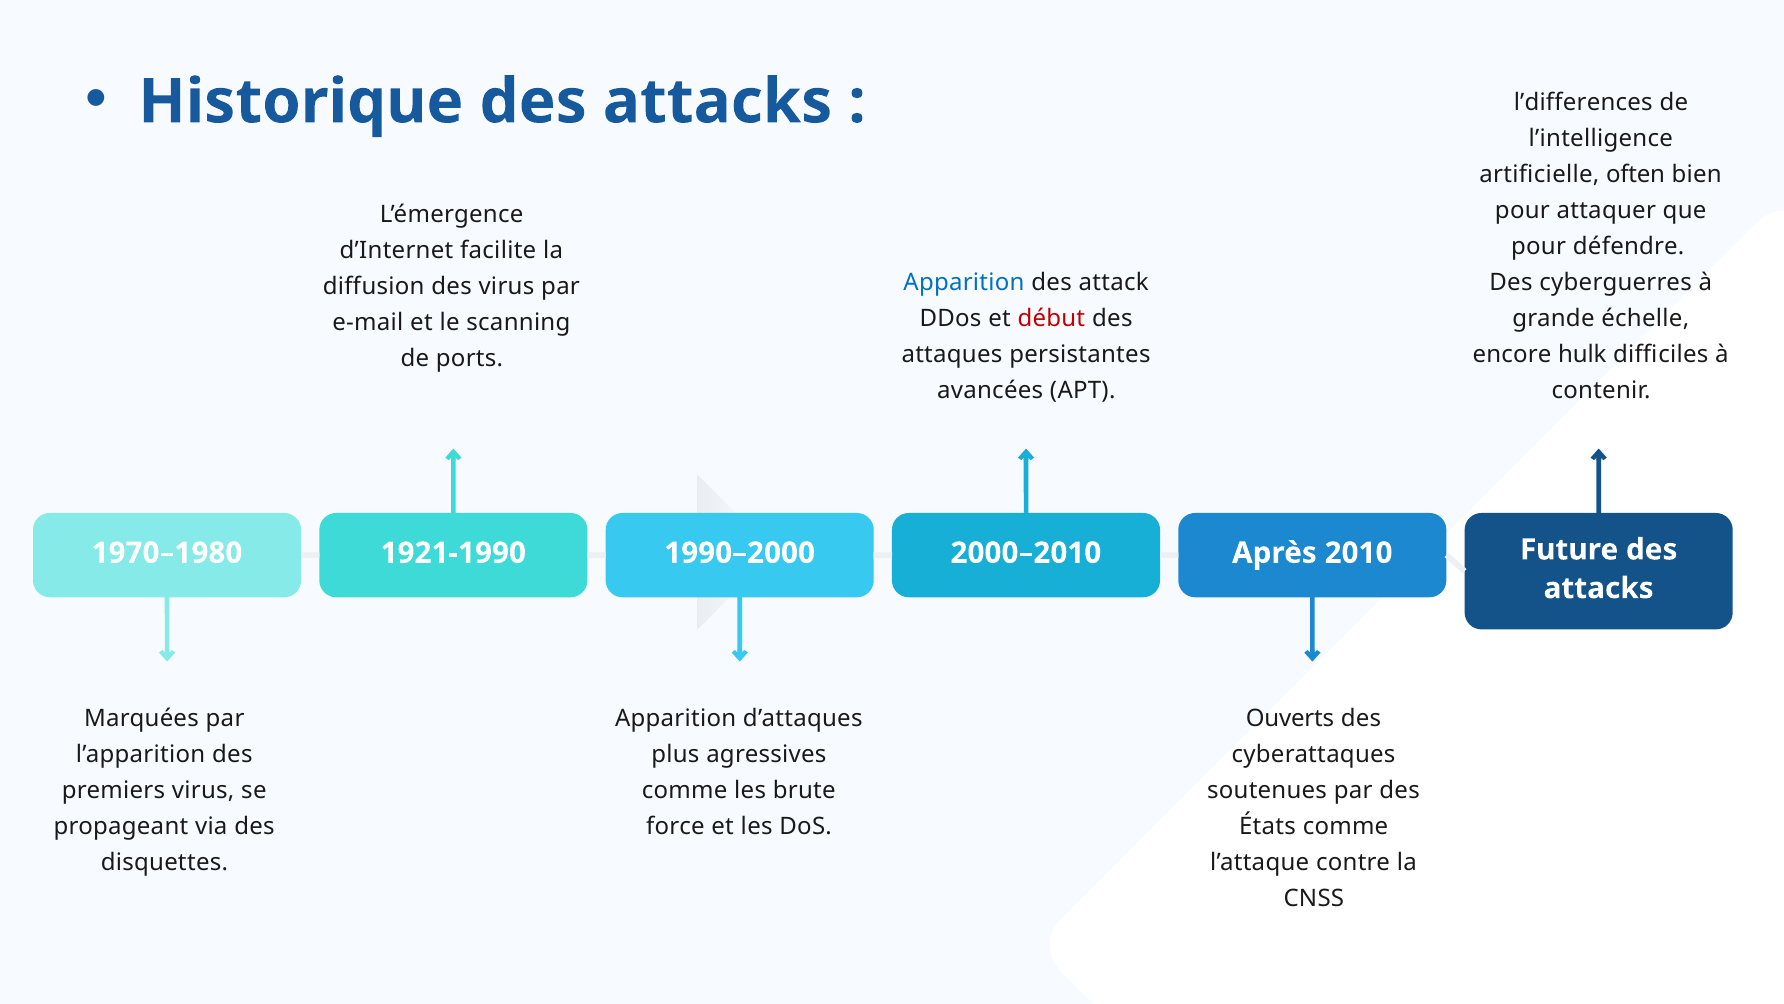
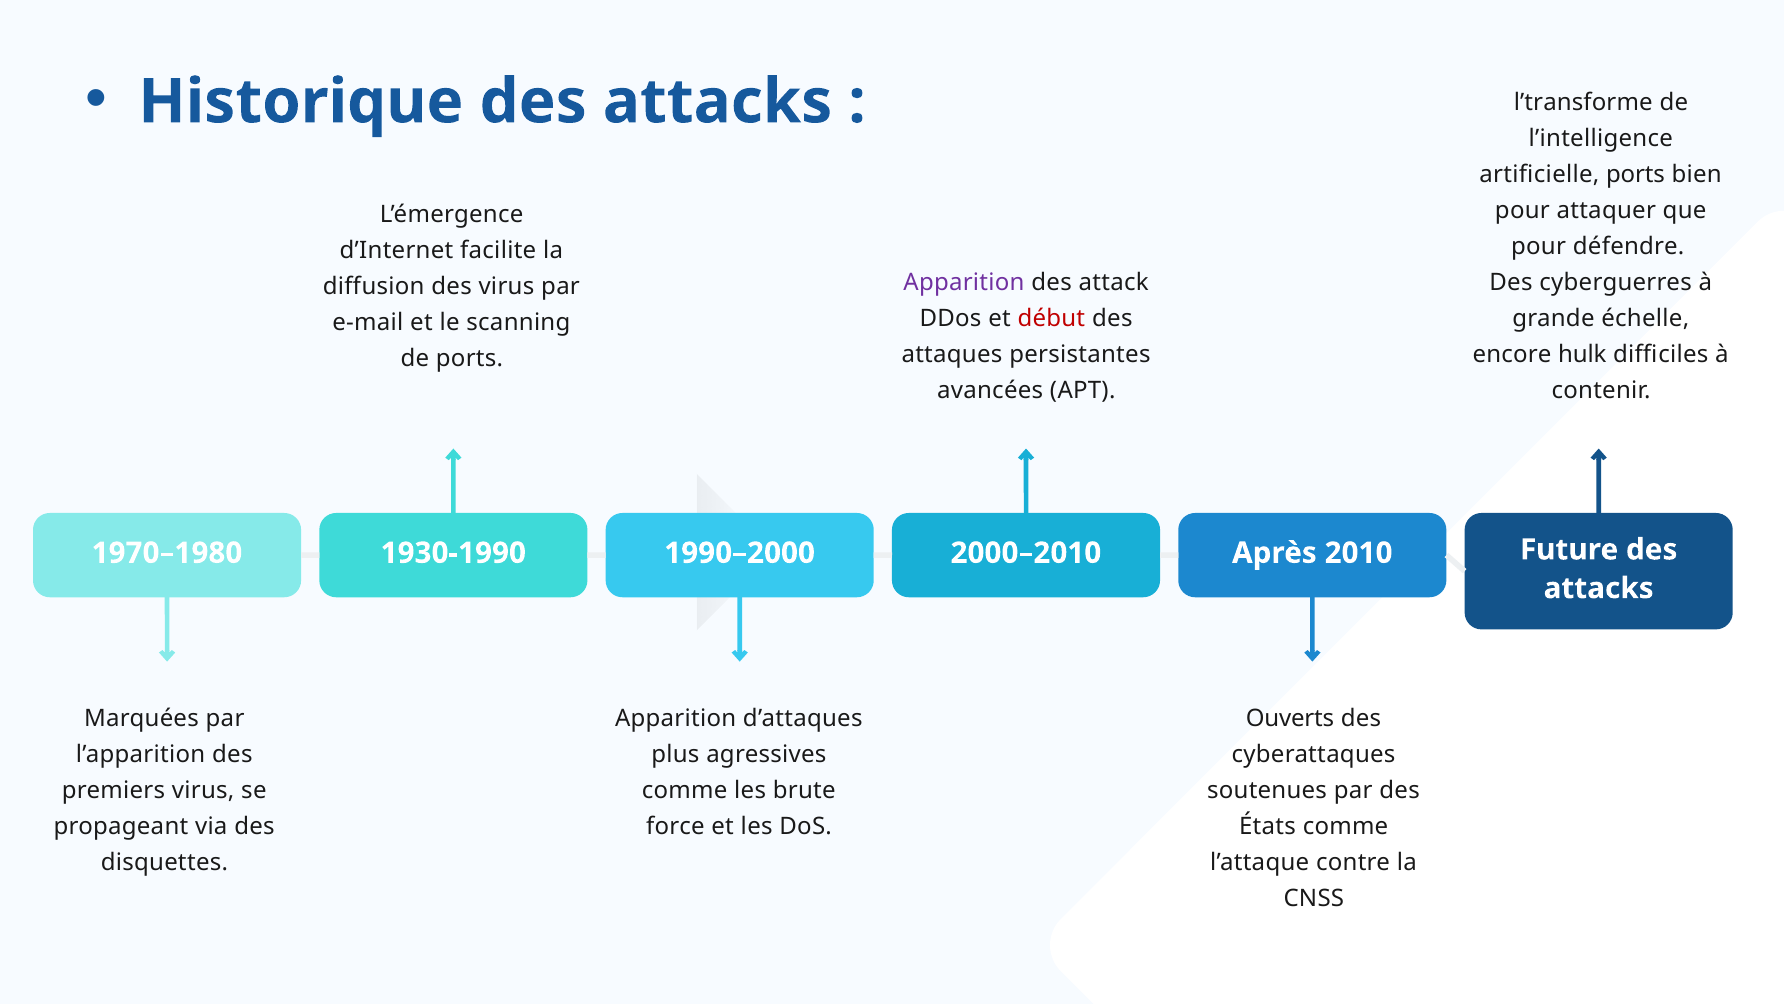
l’differences: l’differences -> l’transforme (1583, 102)
artificielle often: often -> ports (1635, 174)
Apparition colour: blue -> purple (964, 282)
1921-1990: 1921-1990 -> 1930-1990 (453, 553)
